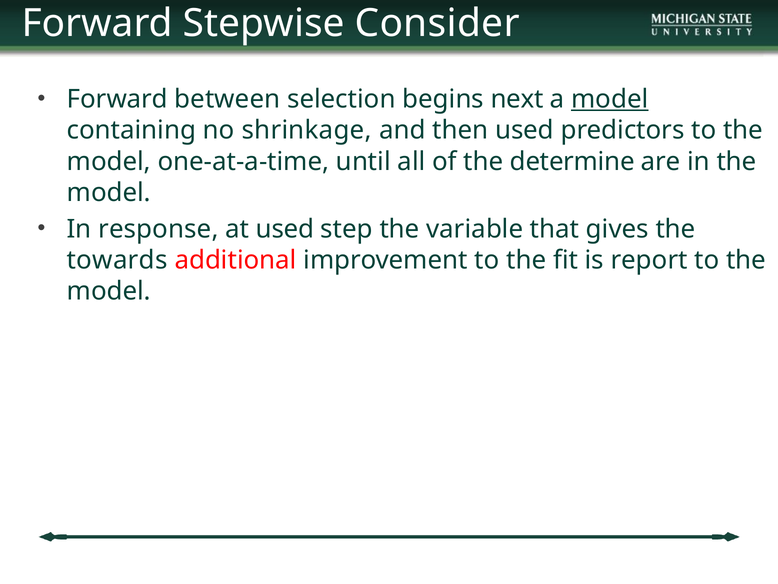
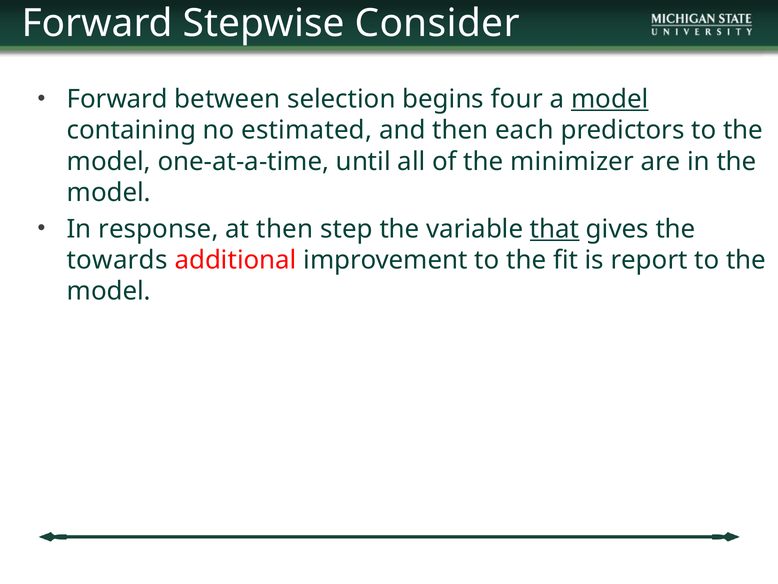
next: next -> four (517, 99)
shrinkage: shrinkage -> estimated (307, 130)
then used: used -> each (524, 130)
determine: determine -> minimizer (572, 161)
at used: used -> then (285, 229)
that underline: none -> present (555, 229)
